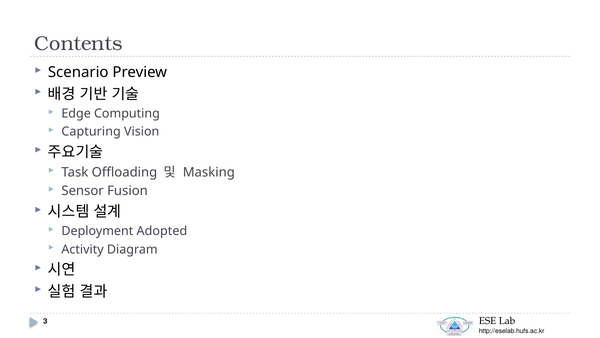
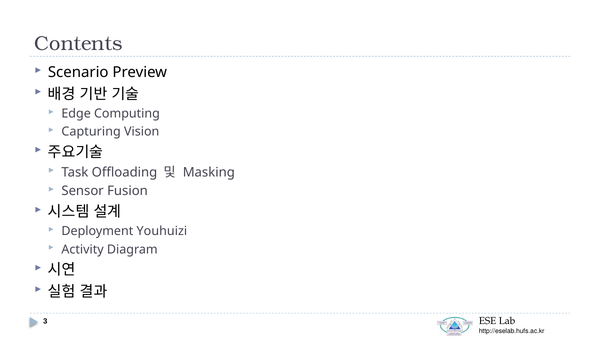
Adopted: Adopted -> Youhuizi (162, 231)
